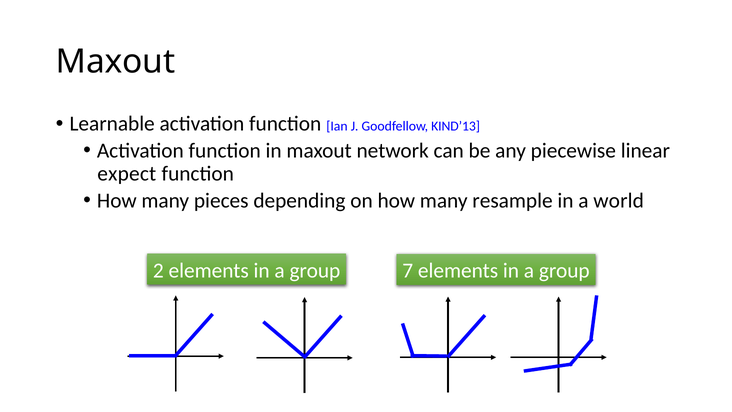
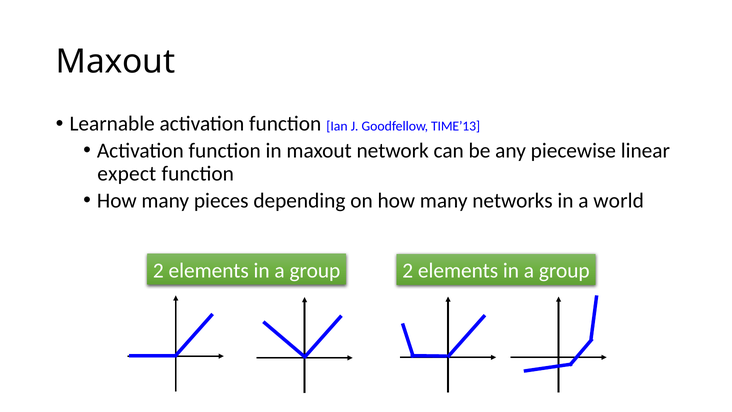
KIND’13: KIND’13 -> TIME’13 (456, 126)
resample: resample -> networks (513, 201)
group 7: 7 -> 2 (408, 271)
